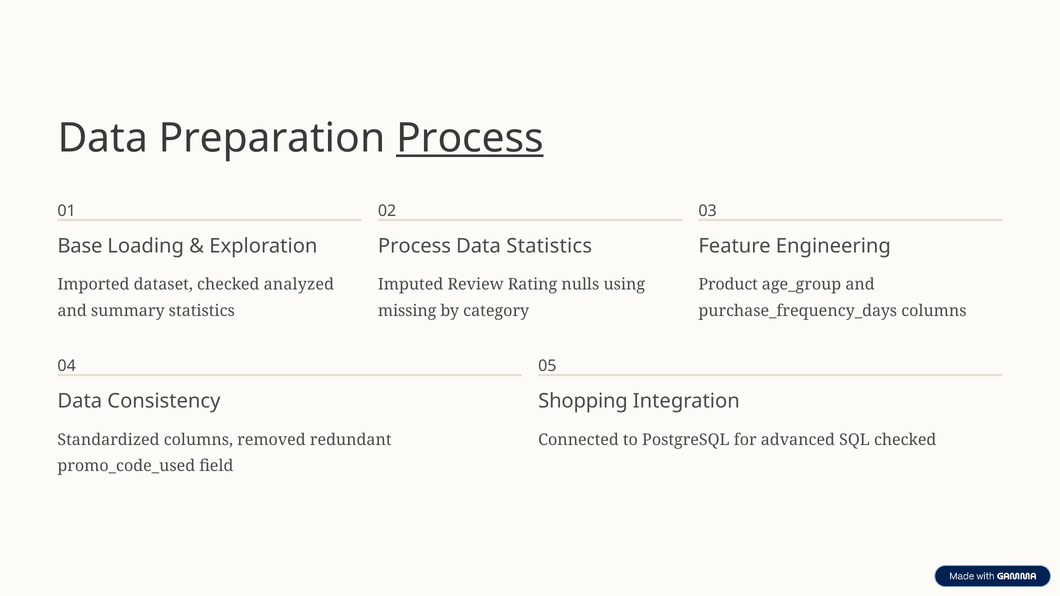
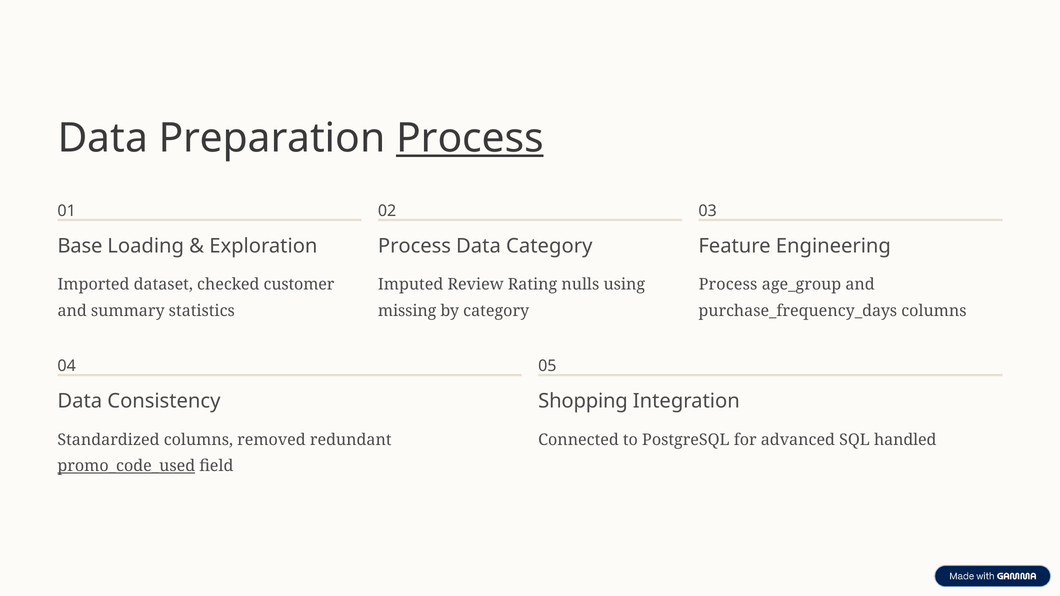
Data Statistics: Statistics -> Category (549, 246)
analyzed: analyzed -> customer (299, 285)
Product: Product -> Process (728, 285)
SQL checked: checked -> handled (905, 440)
promo_code_used underline: none -> present (126, 466)
